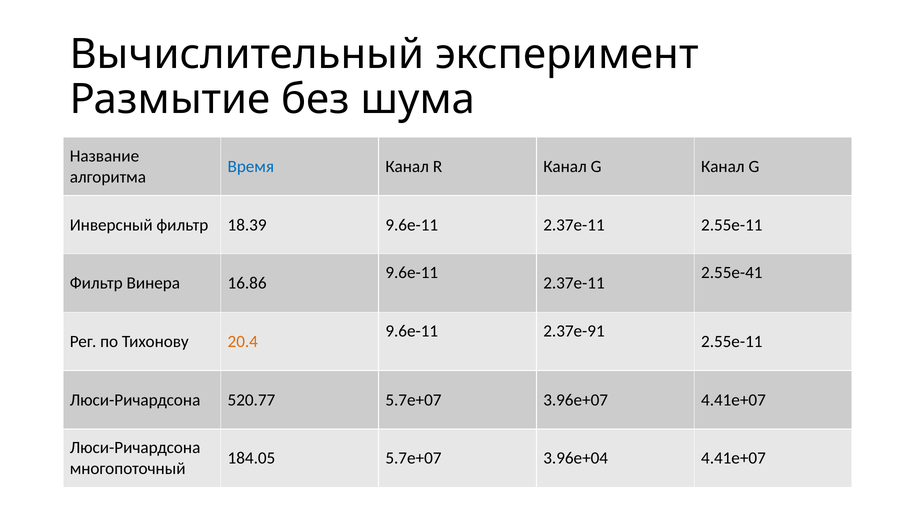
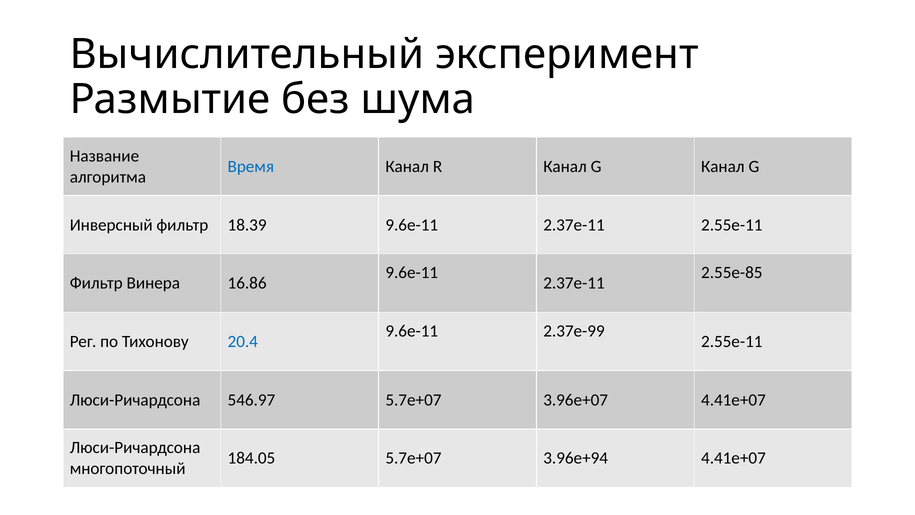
2.55e-41: 2.55e-41 -> 2.55e-85 (732, 273)
2.37e-91: 2.37e-91 -> 2.37e-99 (574, 331)
20.4 colour: orange -> blue (243, 341)
520.77: 520.77 -> 546.97 (251, 400)
3.96e+04: 3.96e+04 -> 3.96e+94 (576, 458)
